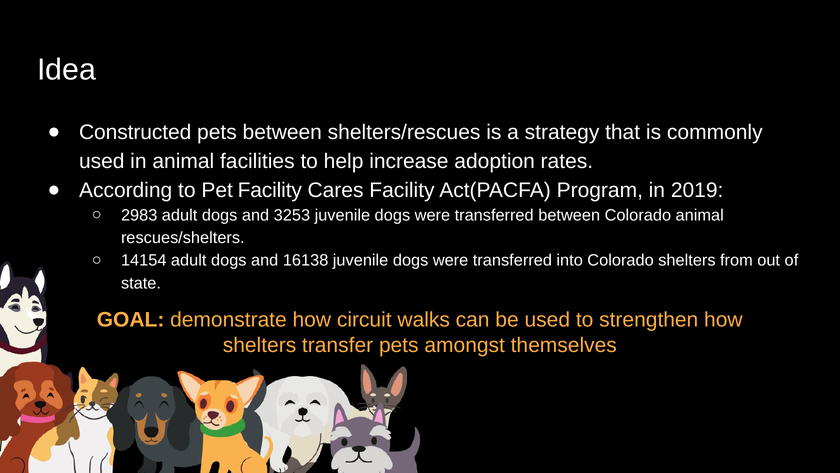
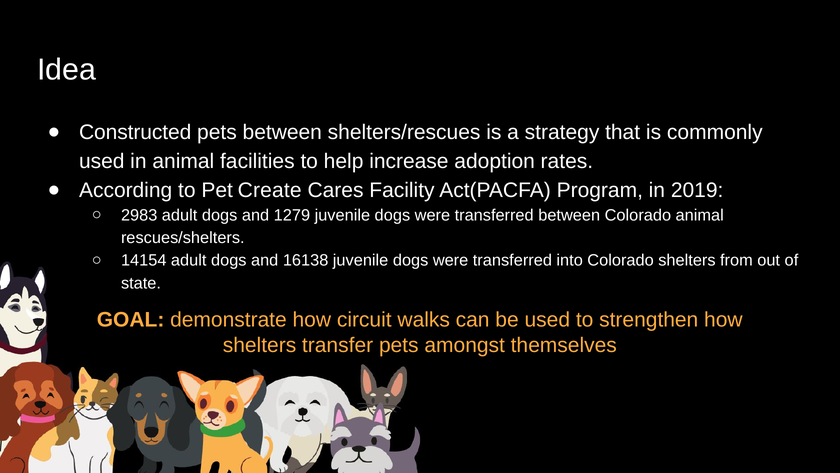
Pet Facility: Facility -> Create (270, 190)
3253: 3253 -> 1279 (292, 215)
